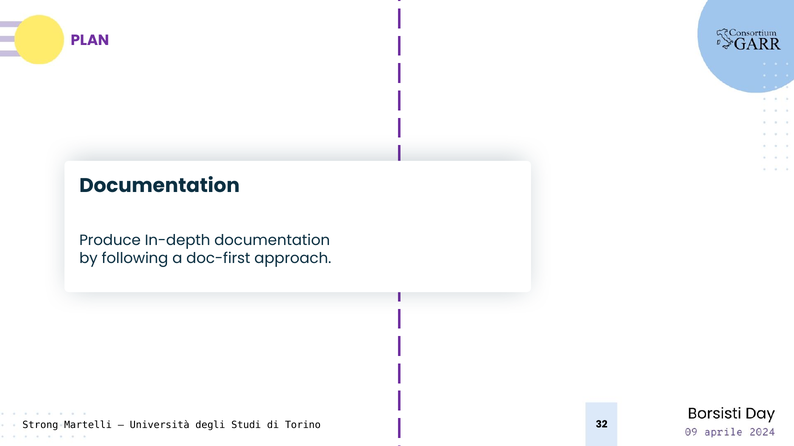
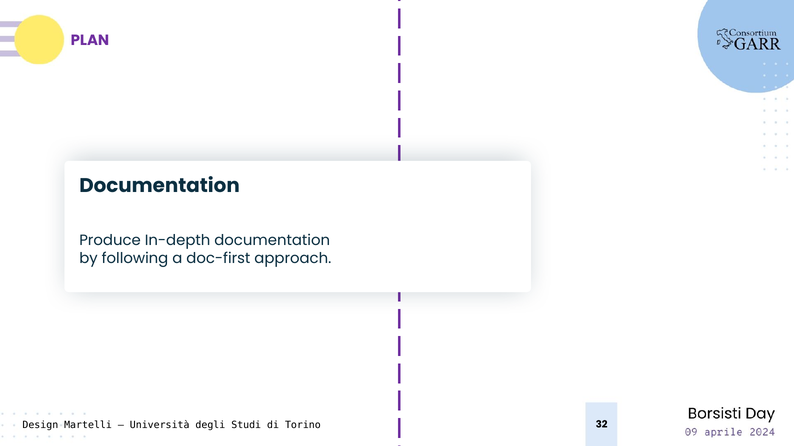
Strong: Strong -> Design (40, 426)
